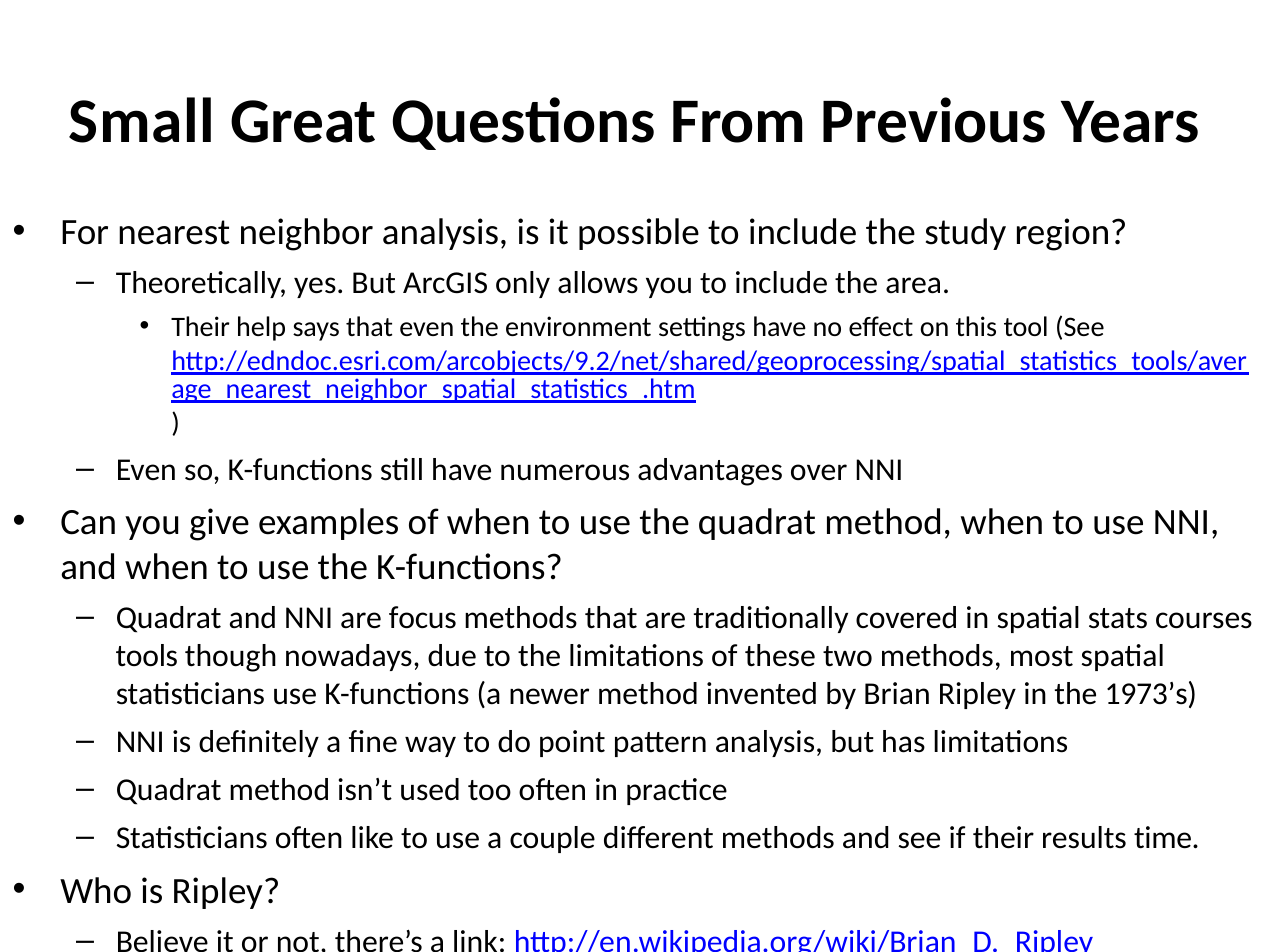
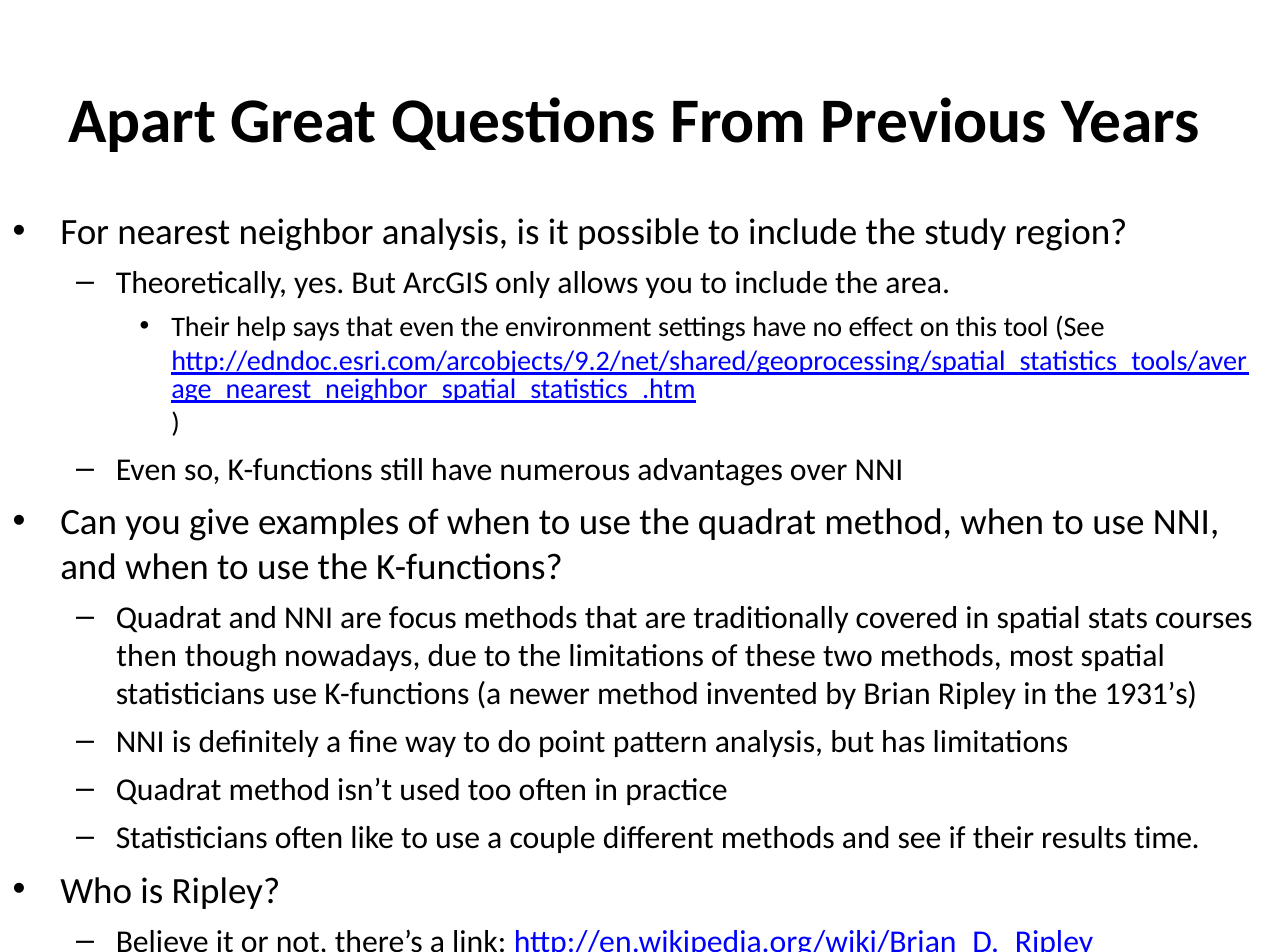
Small: Small -> Apart (142, 122)
tools: tools -> then (147, 656)
1973’s: 1973’s -> 1931’s (1151, 694)
